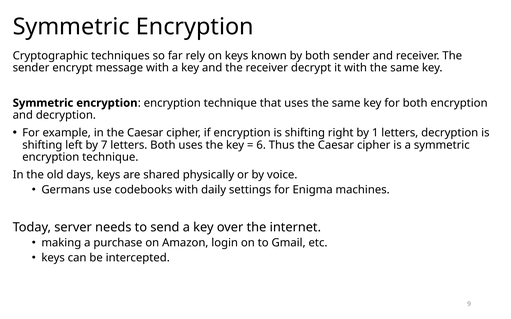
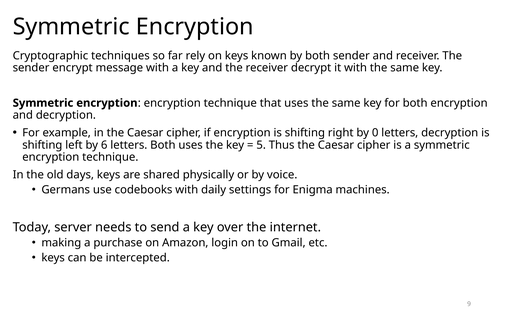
1: 1 -> 0 (375, 133)
7: 7 -> 6 (104, 145)
6: 6 -> 5 (261, 145)
